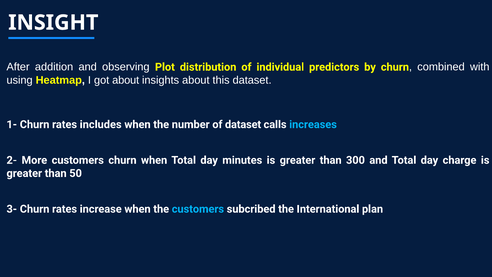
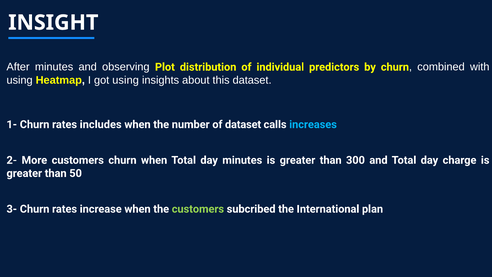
After addition: addition -> minutes (54, 67)
got about: about -> using (126, 80)
customers colour: light blue -> light green (198, 209)
